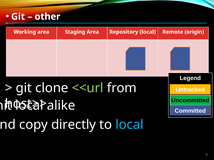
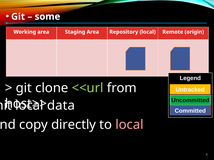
other: other -> some (47, 17)
alike: alike -> data (61, 106)
local colour: light blue -> pink (129, 125)
